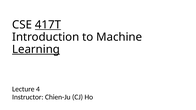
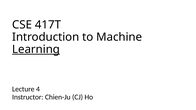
417T underline: present -> none (48, 25)
